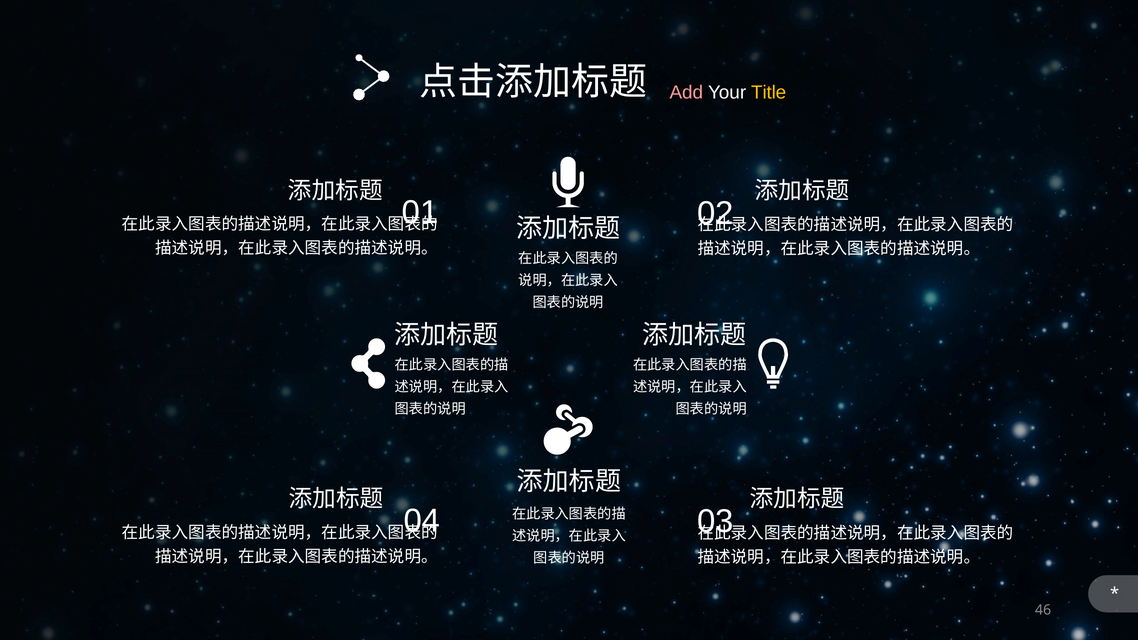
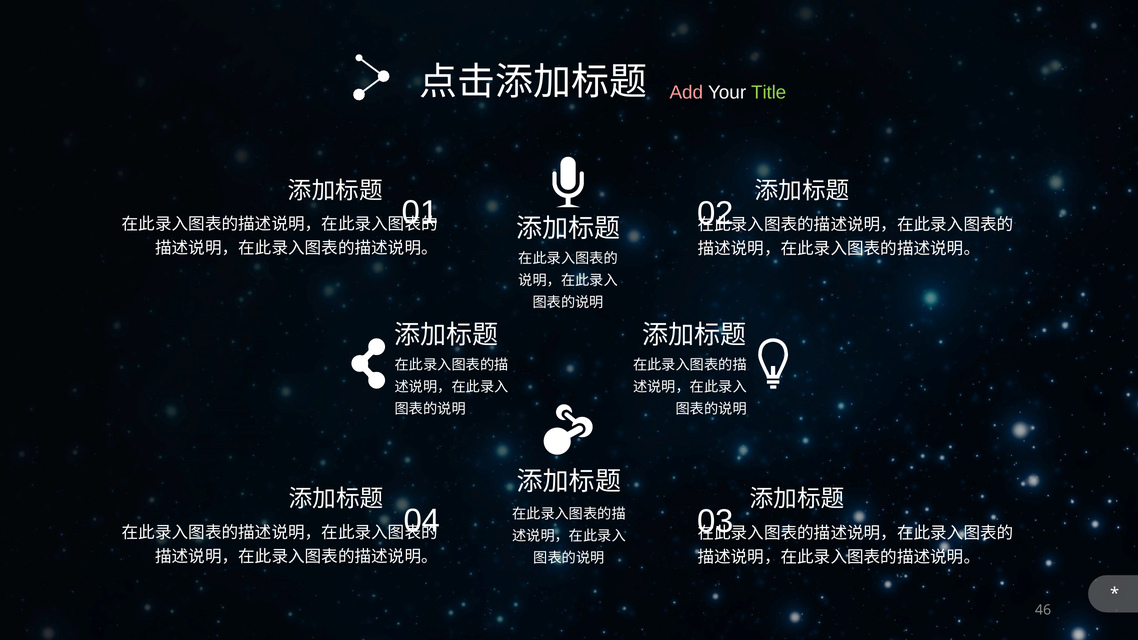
Title colour: yellow -> light green (769, 93)
